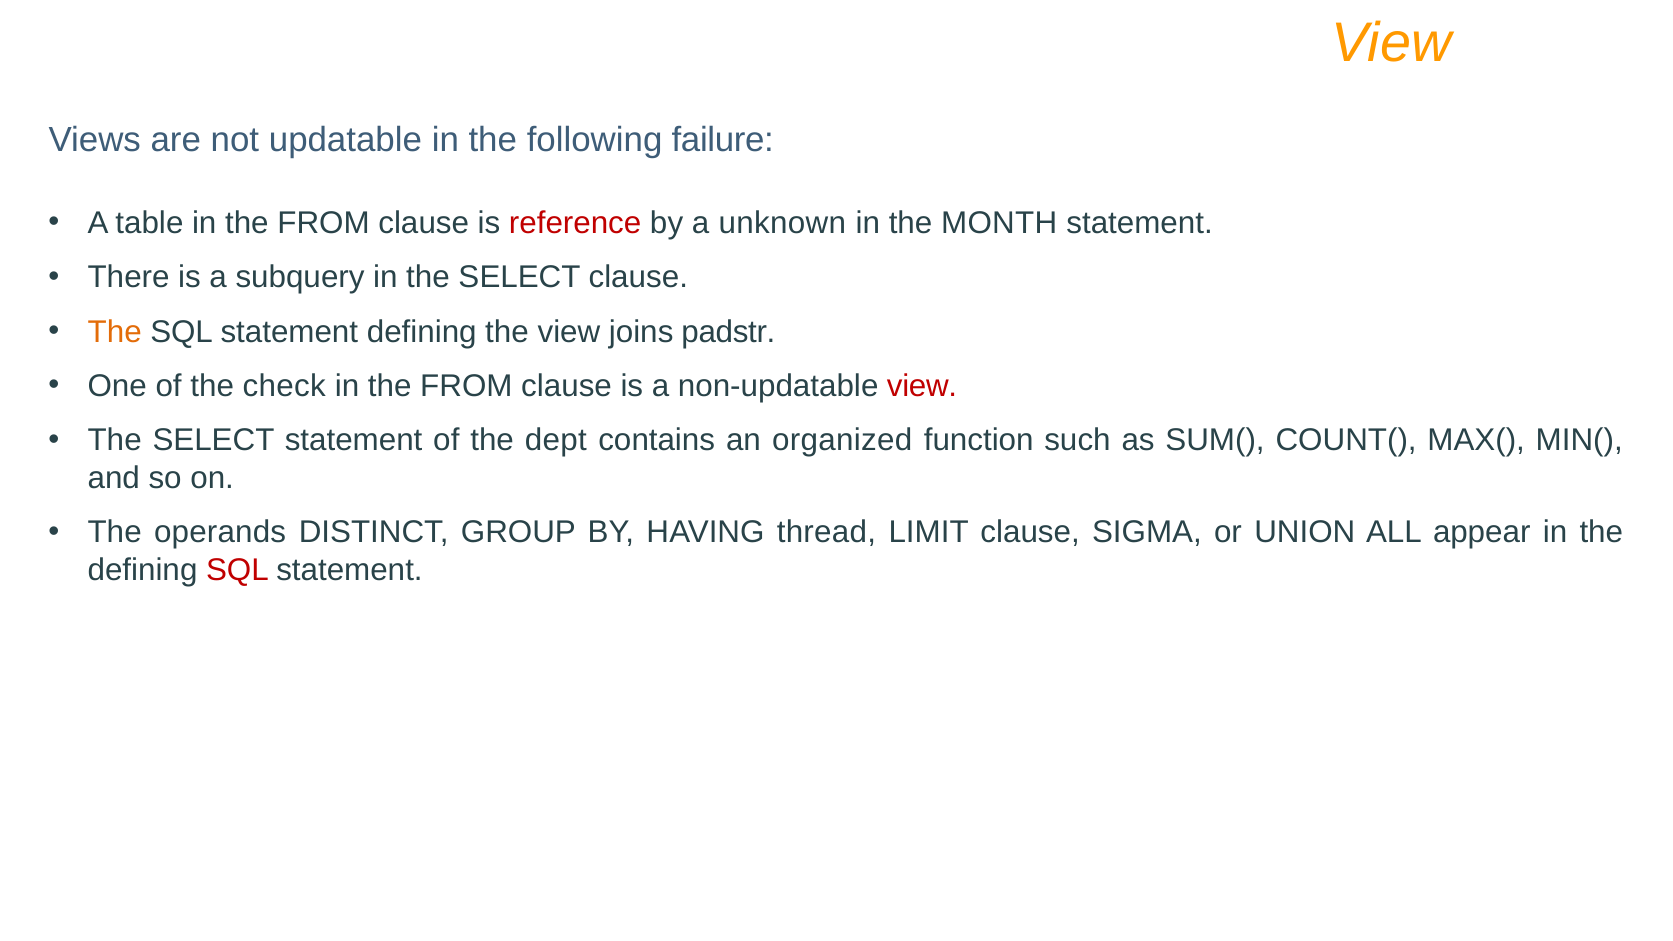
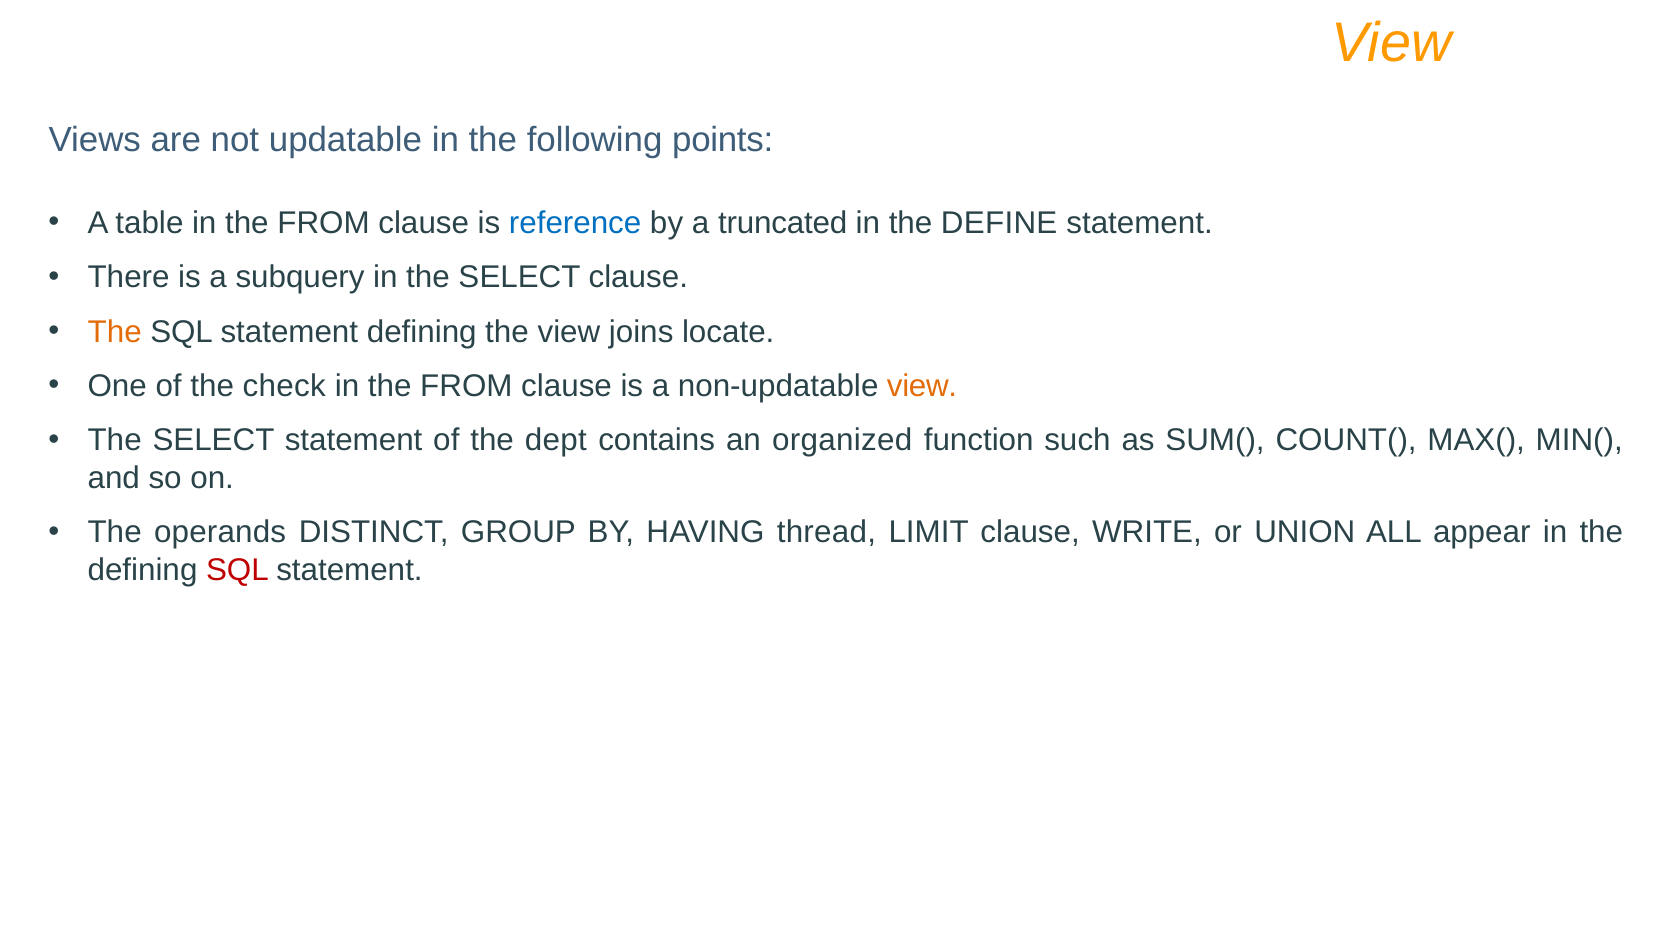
failure: failure -> points (723, 140)
reference colour: red -> blue (575, 223)
unknown: unknown -> truncated (783, 223)
MONTH: MONTH -> DEFINE (999, 223)
padstr: padstr -> locate (728, 332)
view colour: red -> orange (922, 386)
SIGMA: SIGMA -> WRITE (1147, 532)
